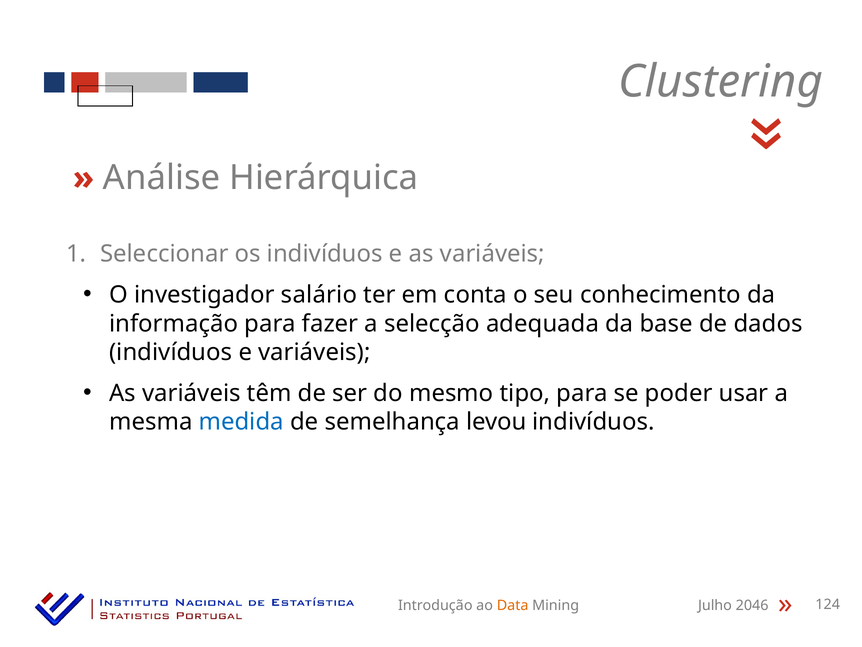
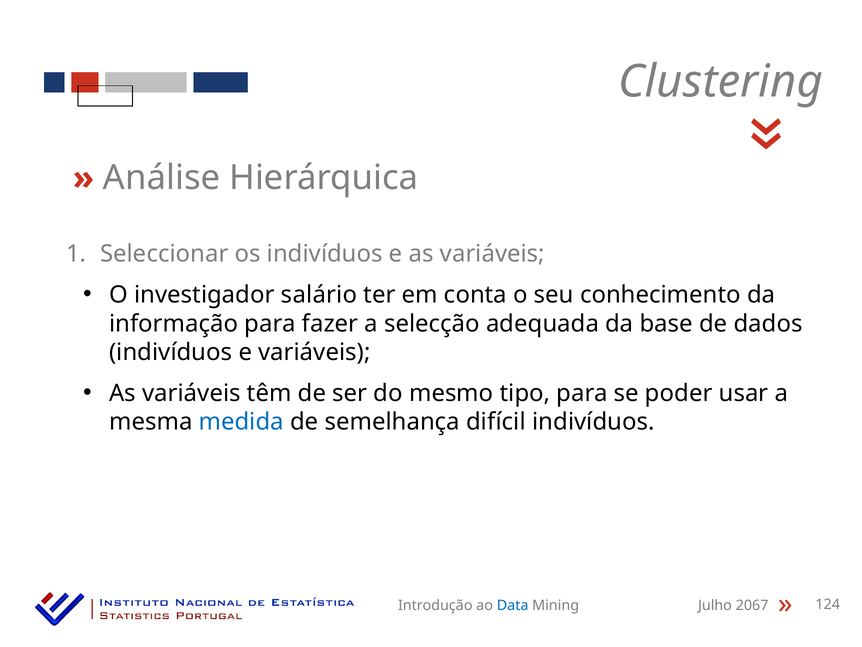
levou: levou -> difícil (496, 422)
Data colour: orange -> blue (513, 605)
2046: 2046 -> 2067 (752, 605)
